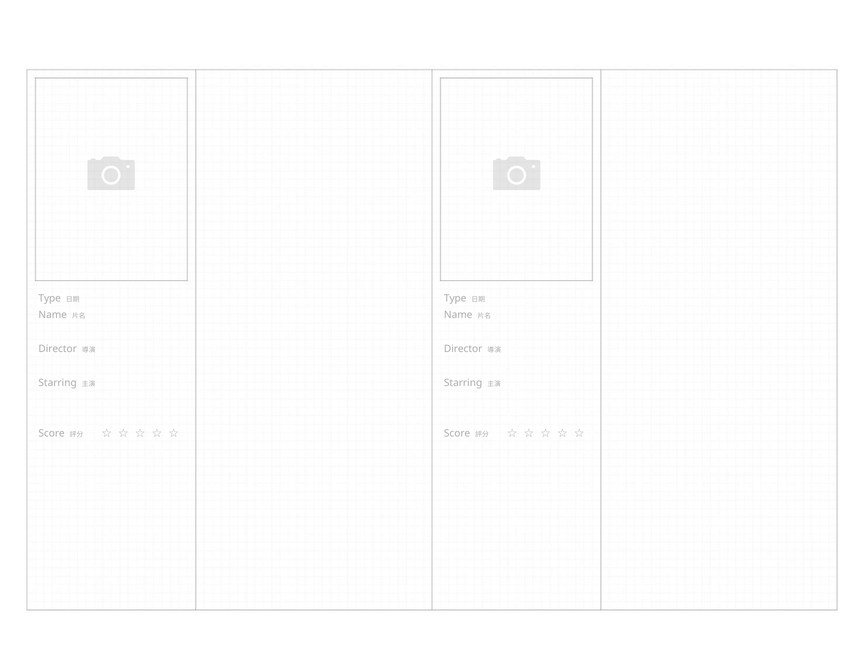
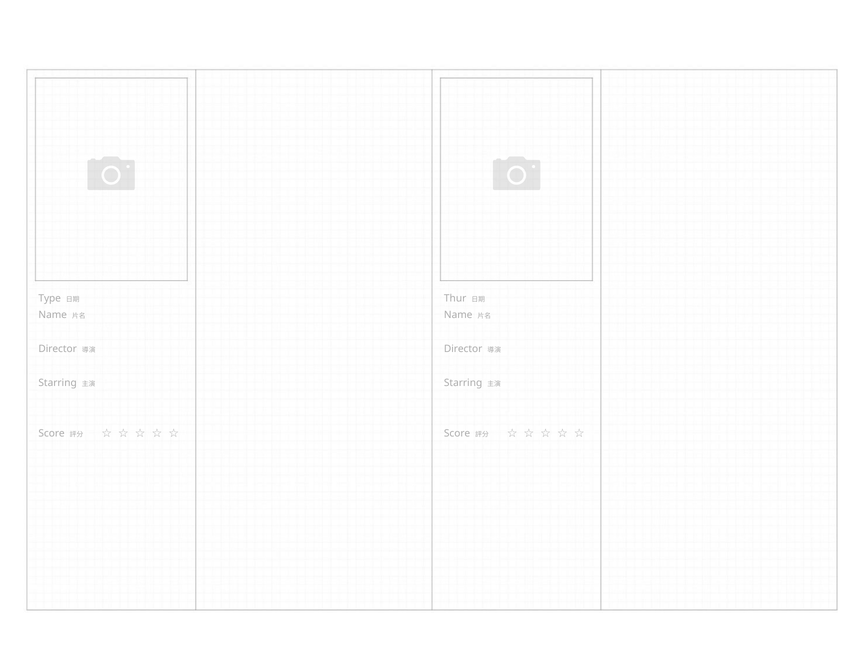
Type: Type -> Thur (455, 298)
